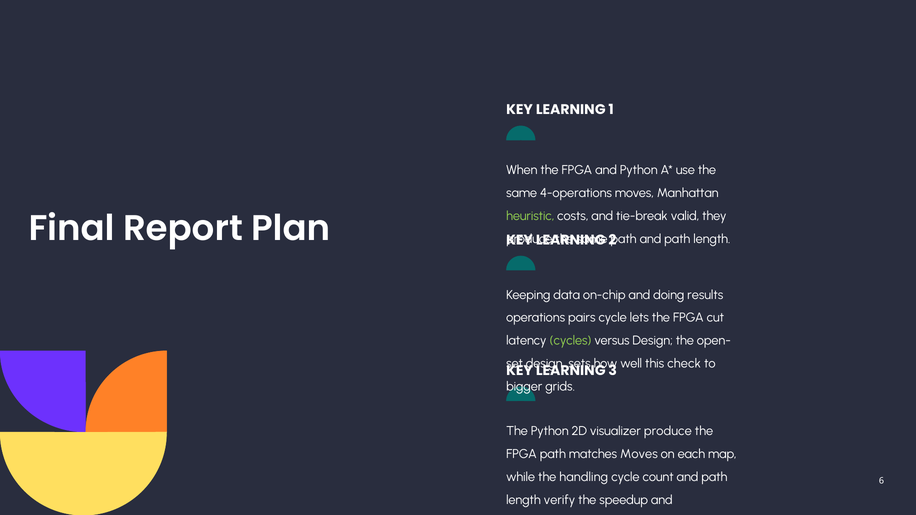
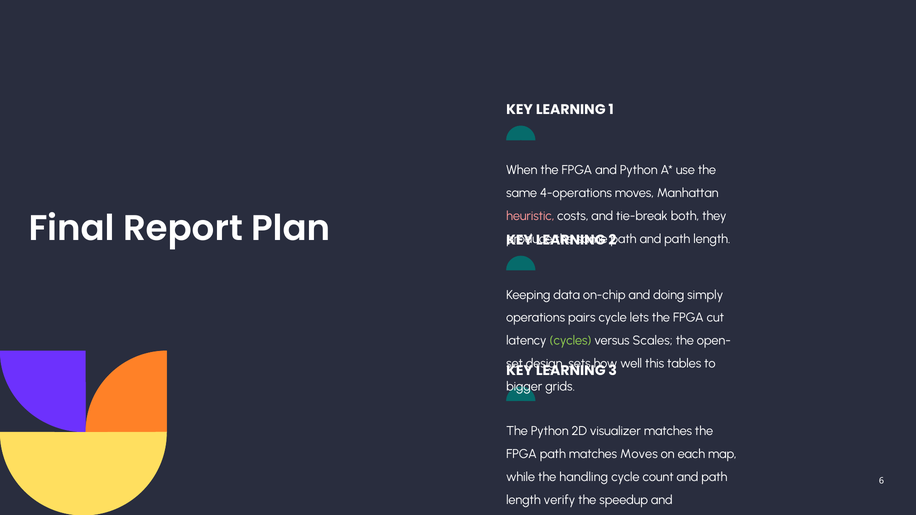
heuristic colour: light green -> pink (530, 216)
valid: valid -> both (685, 216)
results: results -> simply (705, 295)
versus Design: Design -> Scales (653, 341)
check: check -> tables (684, 364)
visualizer produce: produce -> matches (668, 432)
